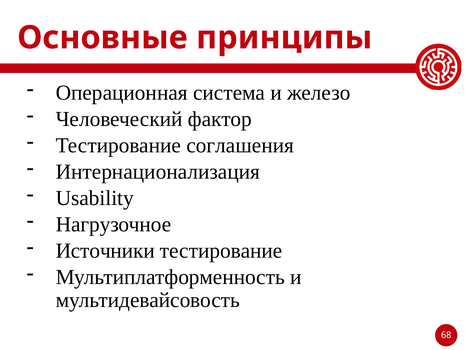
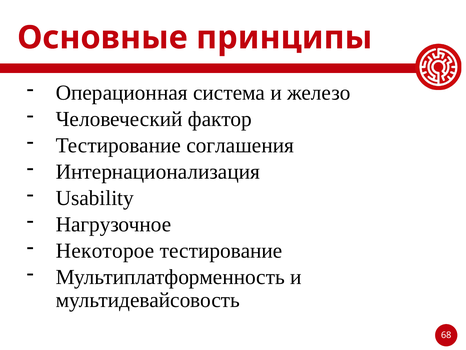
Источники: Источники -> Некоторое (105, 250)
